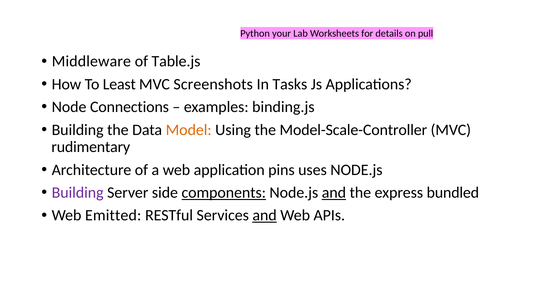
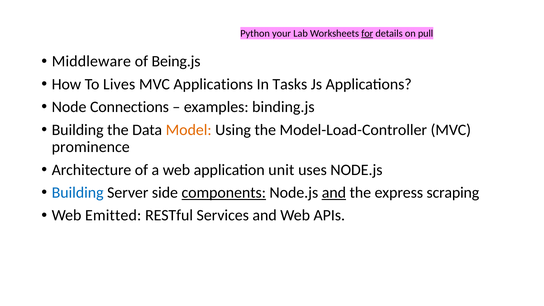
for underline: none -> present (367, 33)
Table.js: Table.js -> Being.js (176, 61)
Least: Least -> Lives (119, 84)
MVC Screenshots: Screenshots -> Applications (213, 84)
Model-Scale-Controller: Model-Scale-Controller -> Model-Load-Controller (353, 130)
rudimentary: rudimentary -> prominence (91, 147)
pins: pins -> unit (281, 170)
Building colour: purple -> blue (78, 193)
bundled: bundled -> scraping (453, 193)
and underline: present -> none (265, 215)
